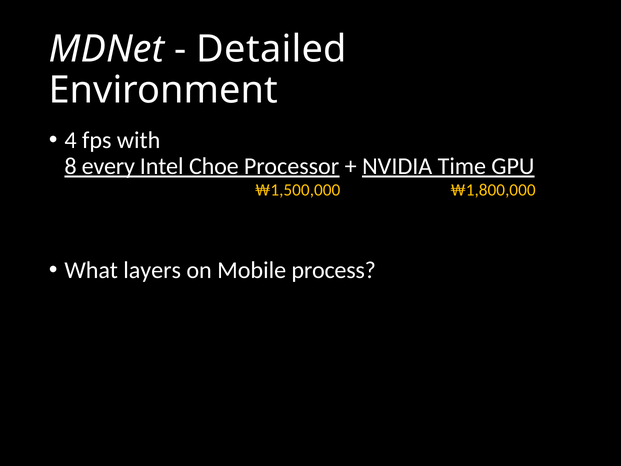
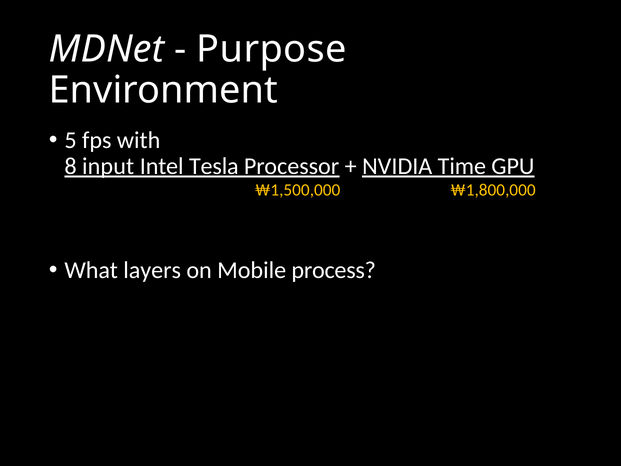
Detailed: Detailed -> Purpose (272, 49)
4: 4 -> 5 (71, 140)
every: every -> input (108, 166)
Choe: Choe -> Tesla (214, 166)
